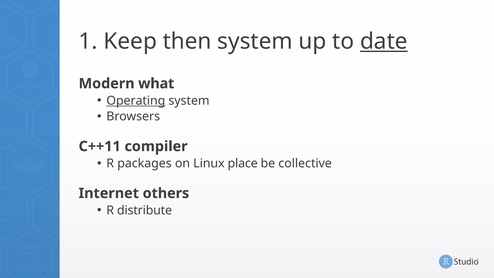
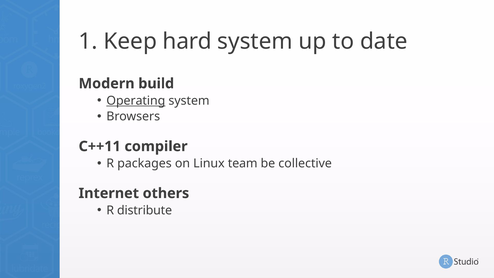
then: then -> hard (187, 41)
date underline: present -> none (384, 41)
what: what -> build (156, 84)
place: place -> team (243, 163)
